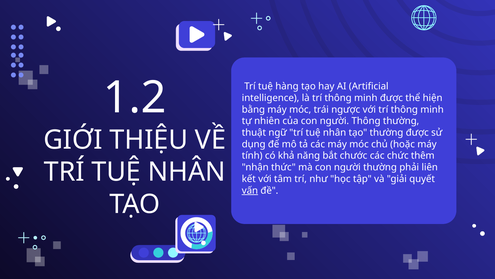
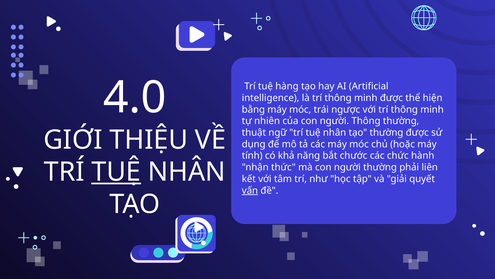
1.2: 1.2 -> 4.0 (135, 98)
thêm: thêm -> hành (423, 155)
TUỆ underline: none -> present (116, 172)
